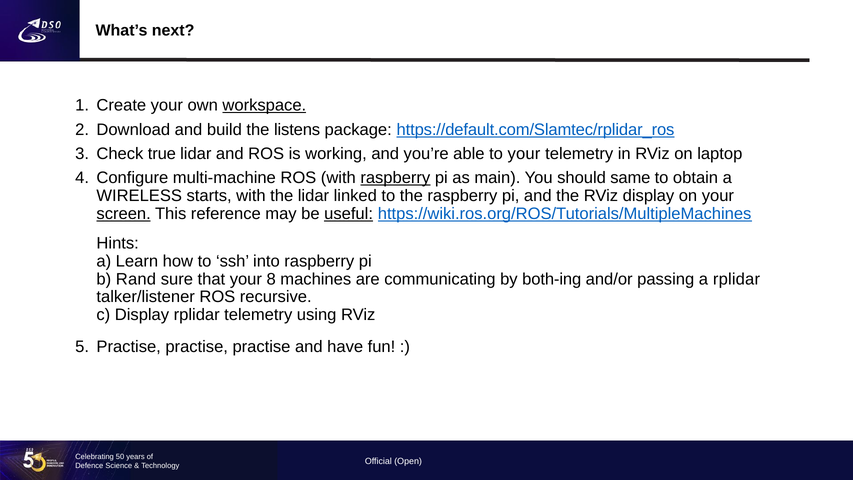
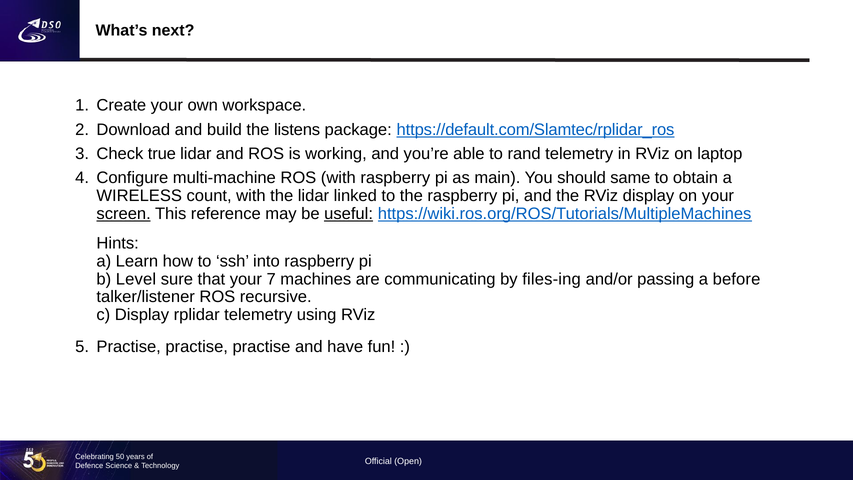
workspace underline: present -> none (264, 105)
to your: your -> rand (524, 154)
raspberry underline: present -> none (395, 178)
starts: starts -> count (209, 196)
Rand: Rand -> Level (136, 279)
8: 8 -> 7 (271, 279)
both-ing: both-ing -> files-ing (552, 279)
a rplidar: rplidar -> before (737, 279)
